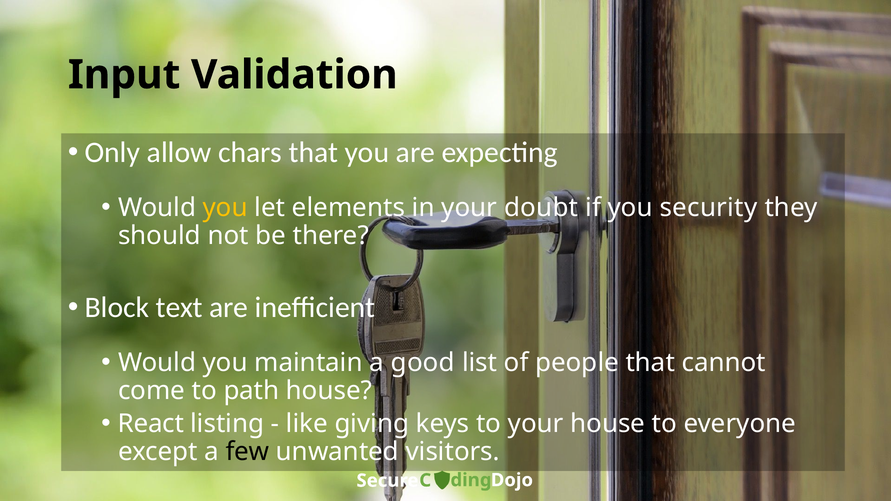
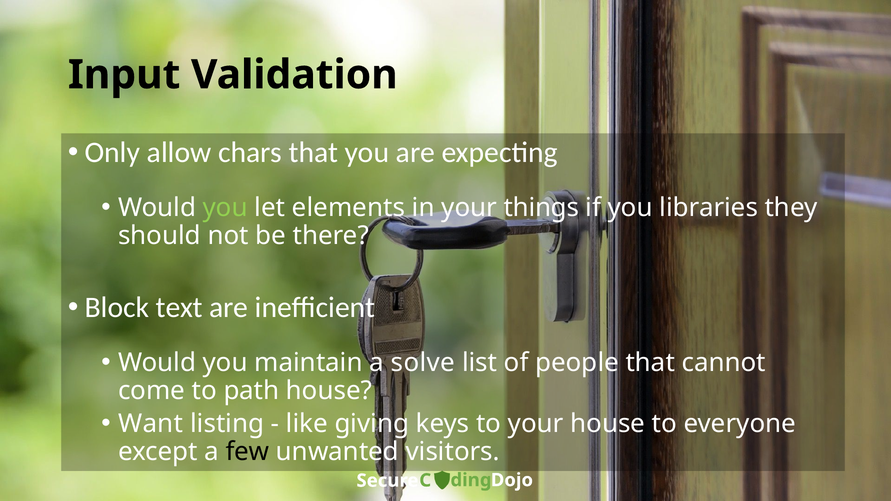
you colour: yellow -> light green (225, 208)
doubt: doubt -> things (541, 208)
security: security -> libraries (709, 208)
good: good -> solve (423, 363)
React: React -> Want (151, 424)
